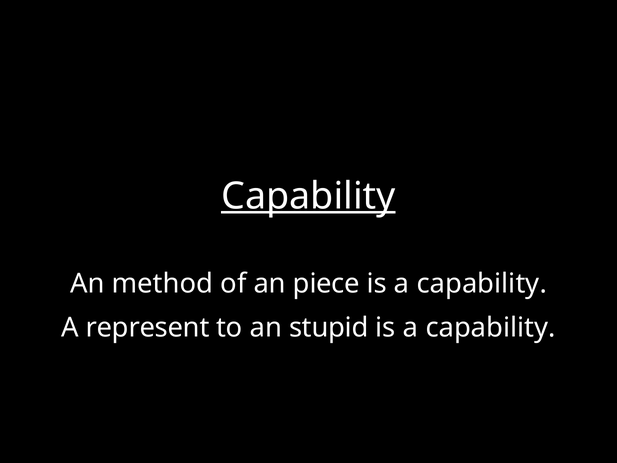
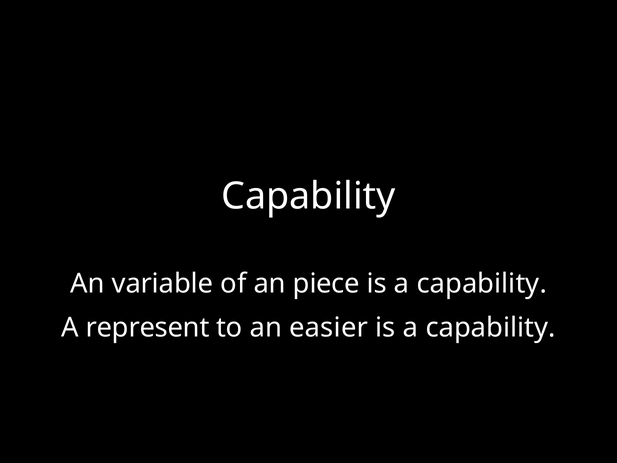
Capability underline: present -> none (308, 196)
method: method -> variable (163, 284)
stupid: stupid -> easier (329, 328)
